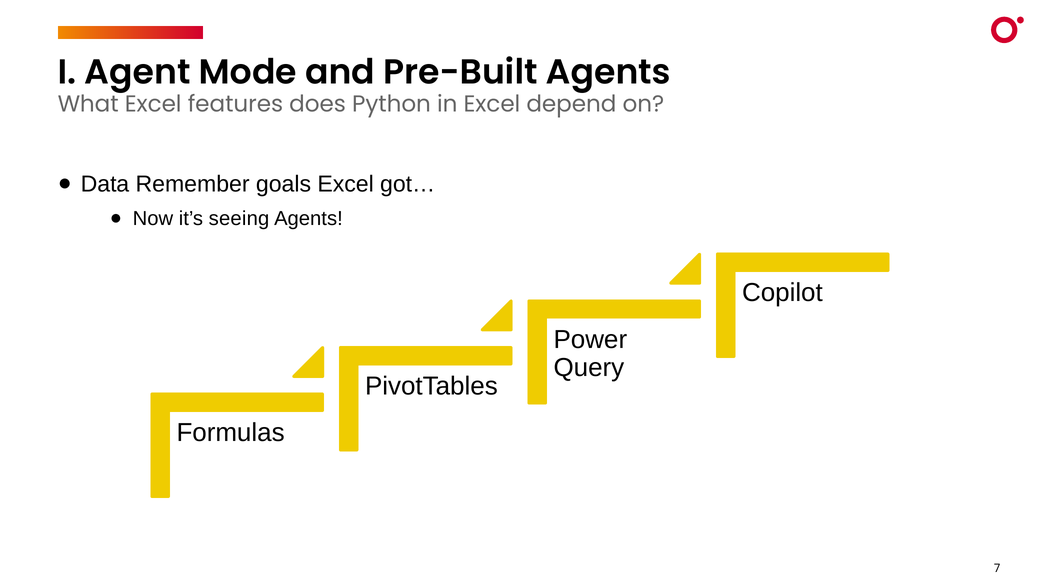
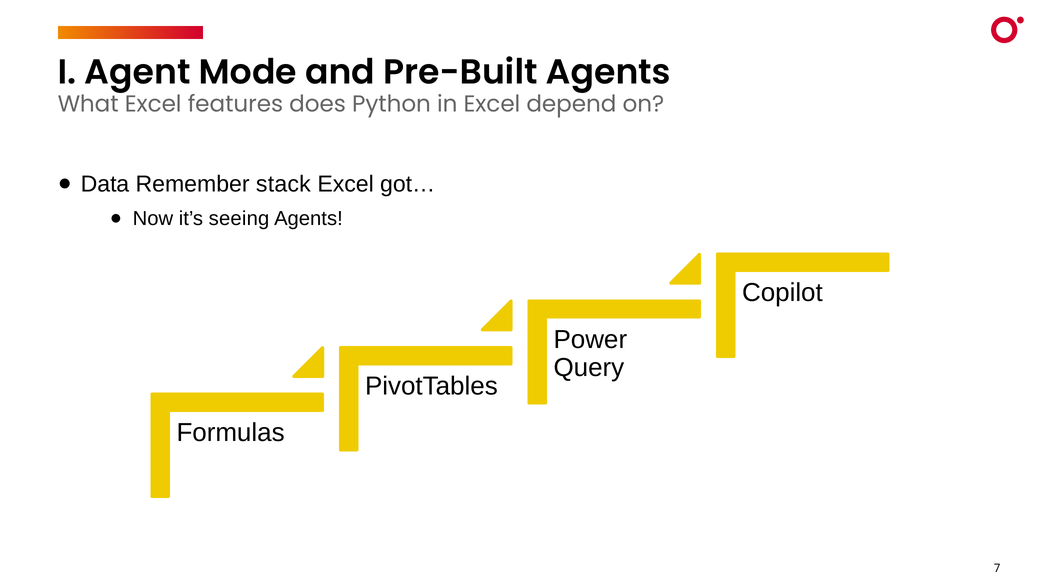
goals: goals -> stack (283, 184)
